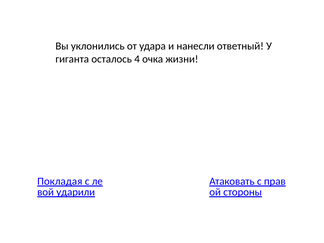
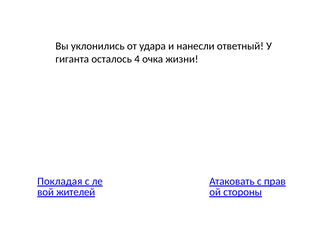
ударили: ударили -> жителей (76, 192)
